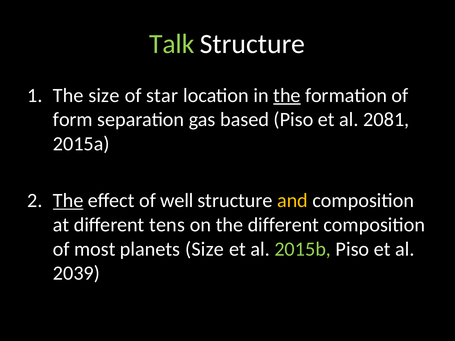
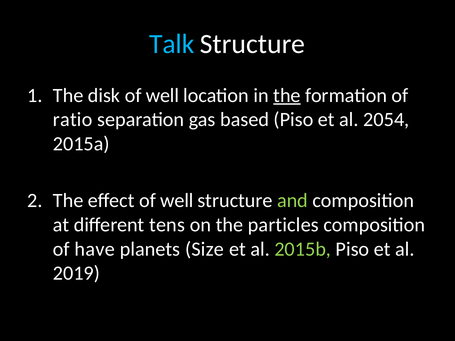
Talk colour: light green -> light blue (172, 44)
The size: size -> disk (104, 95)
star: star -> well (162, 95)
form: form -> ratio (73, 120)
2081: 2081 -> 2054 (386, 120)
The underline: present -> none (68, 201)
and colour: yellow -> light green (292, 201)
the different: different -> particles (283, 225)
most: most -> have (95, 249)
2039: 2039 -> 2019 (76, 273)
